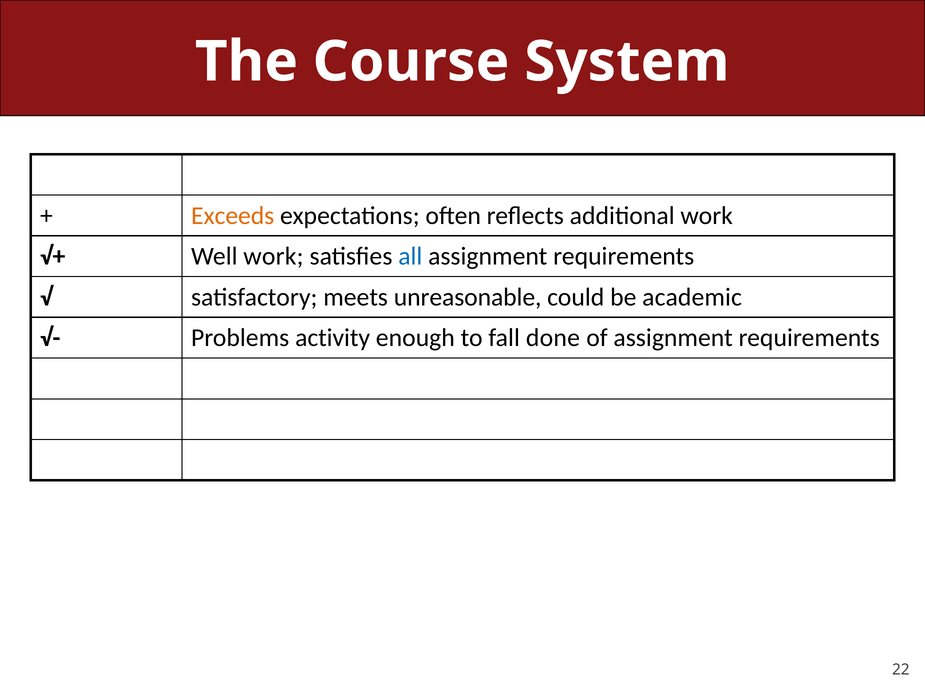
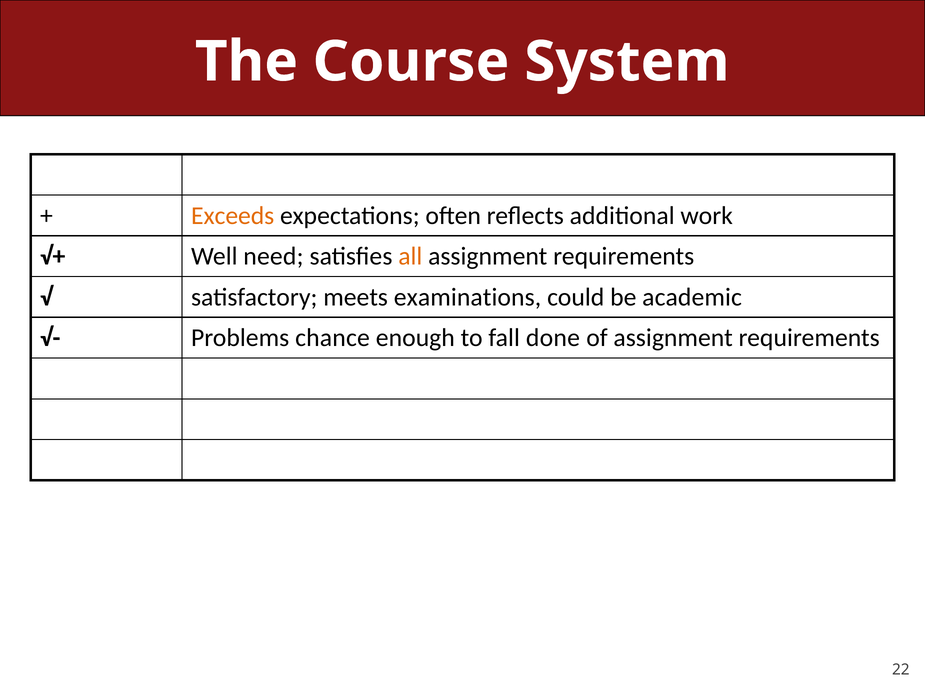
Well work: work -> need (273, 256)
all colour: blue -> orange (410, 256)
unreasonable: unreasonable -> examinations (468, 297)
activity: activity -> chance (333, 338)
